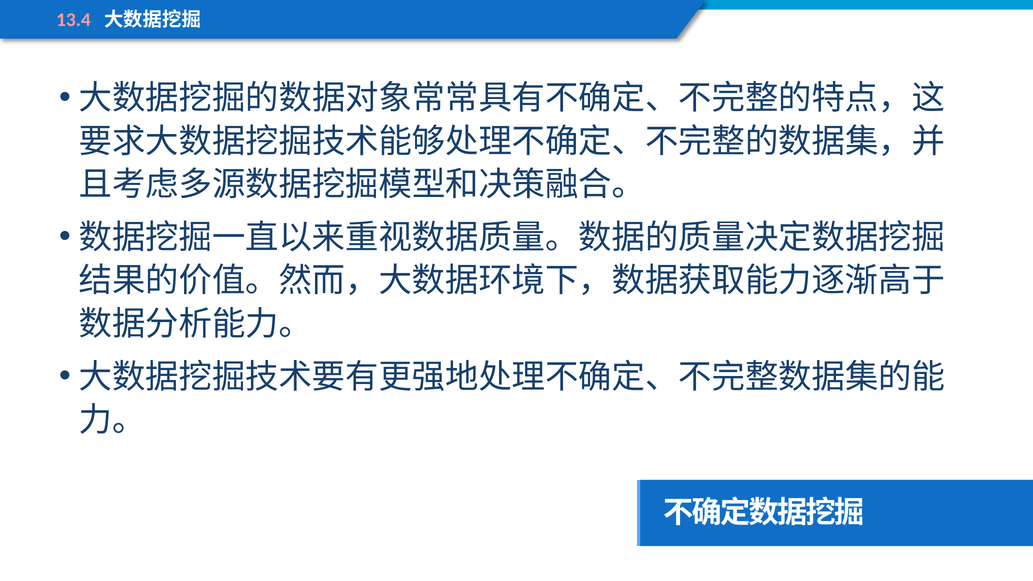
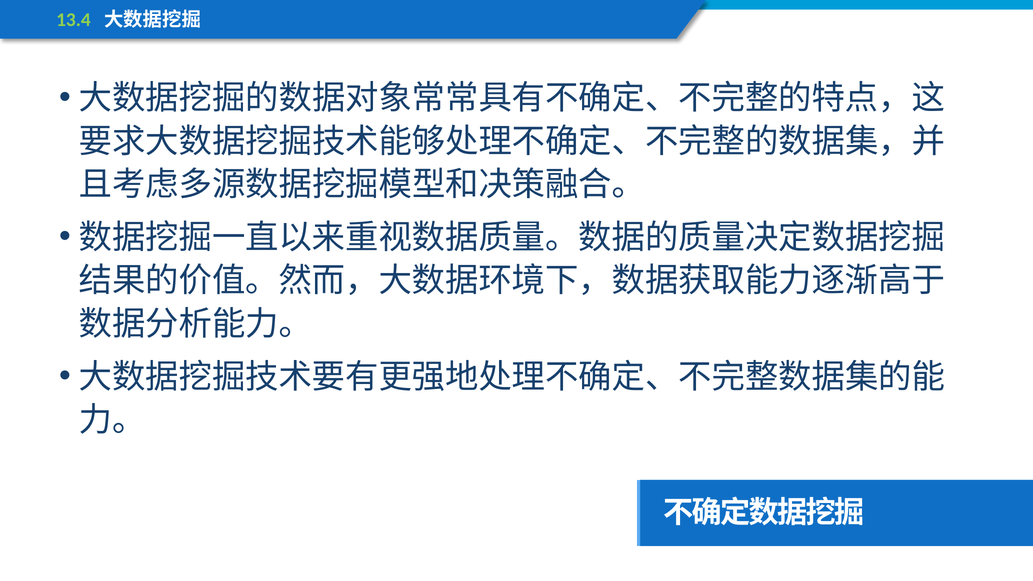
13.4 colour: pink -> light green (73, 20)
